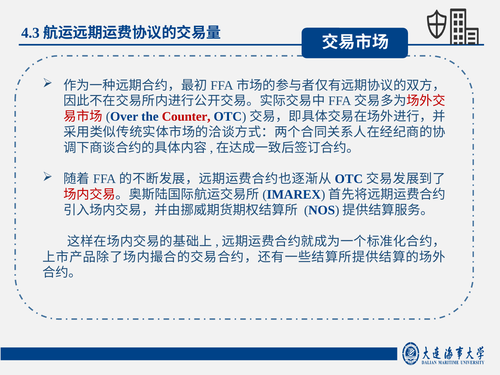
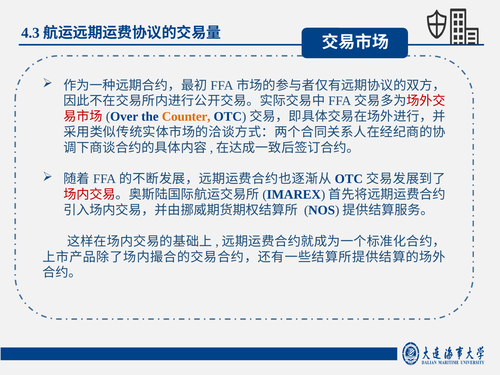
Counter colour: red -> orange (186, 117)
